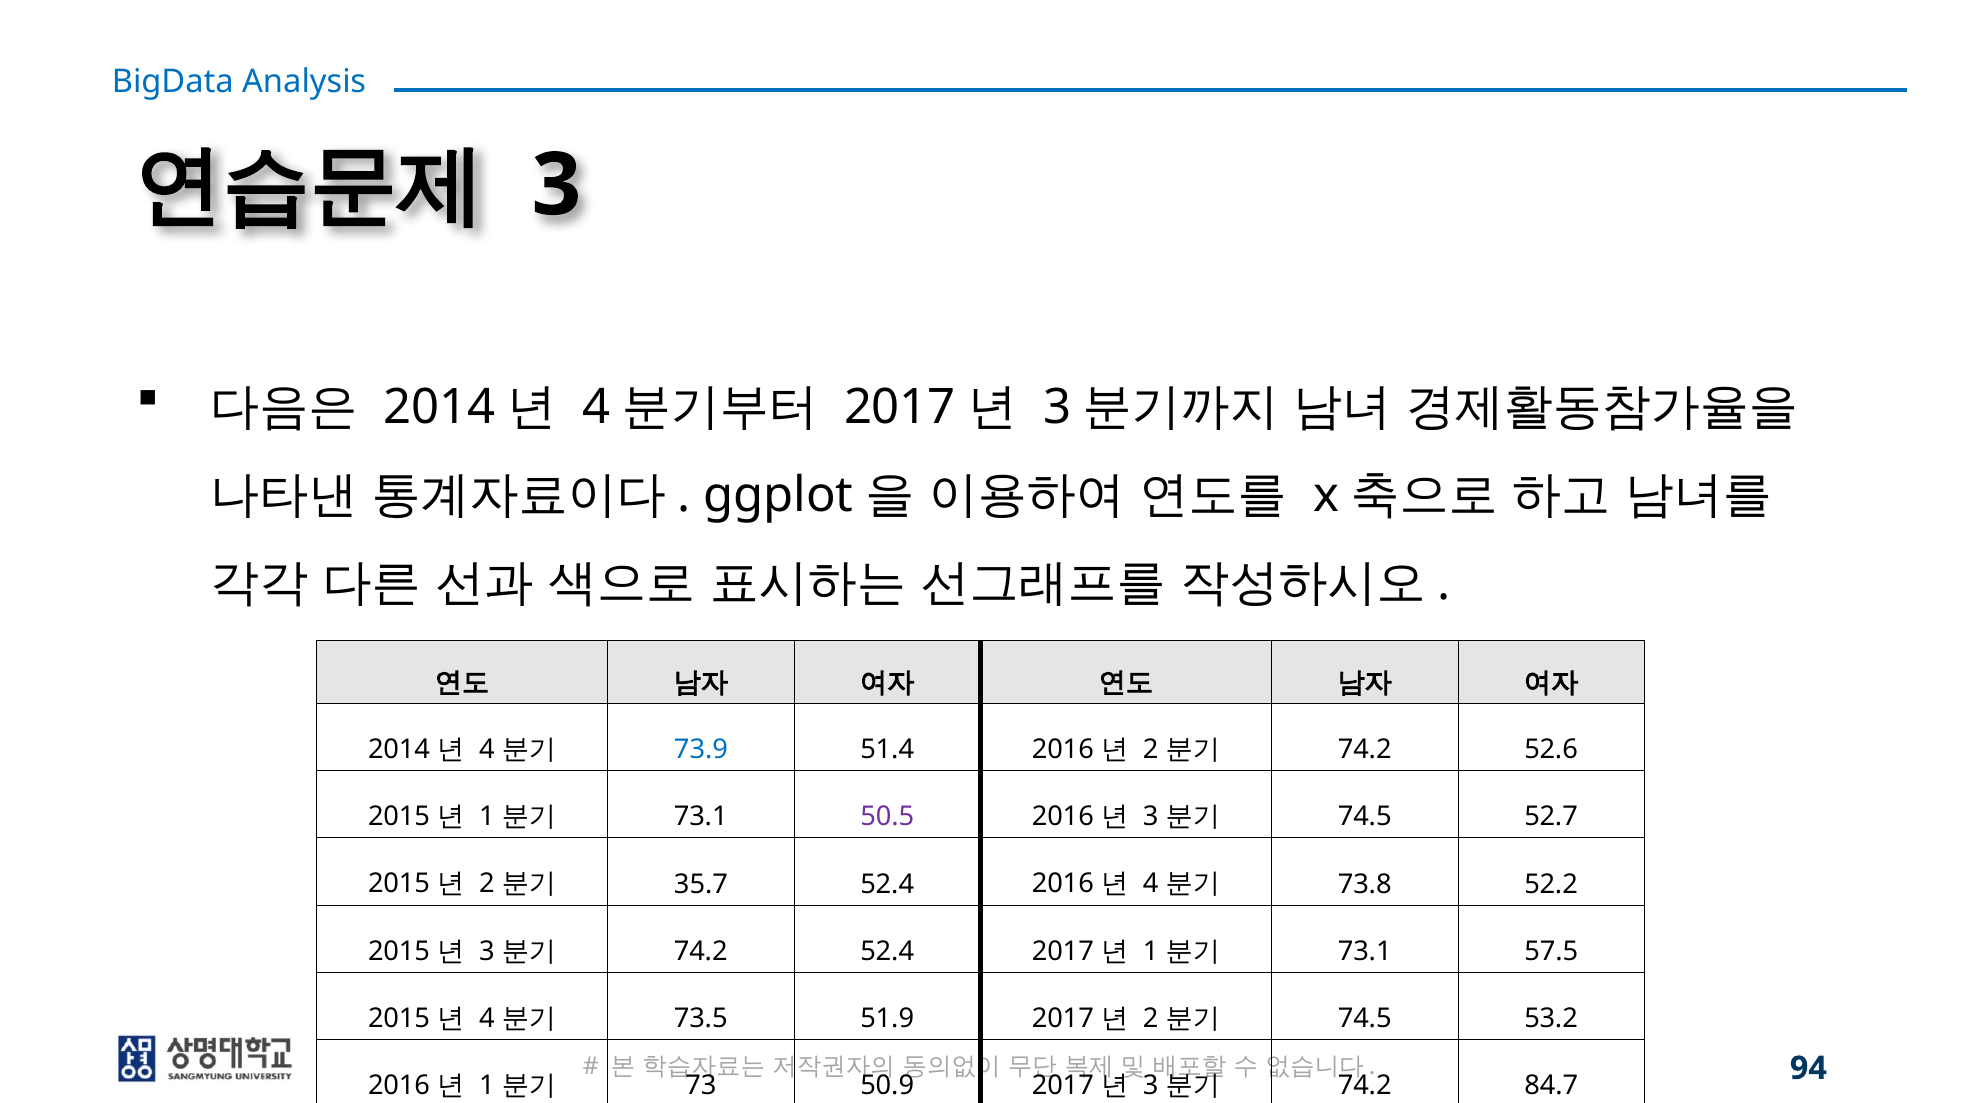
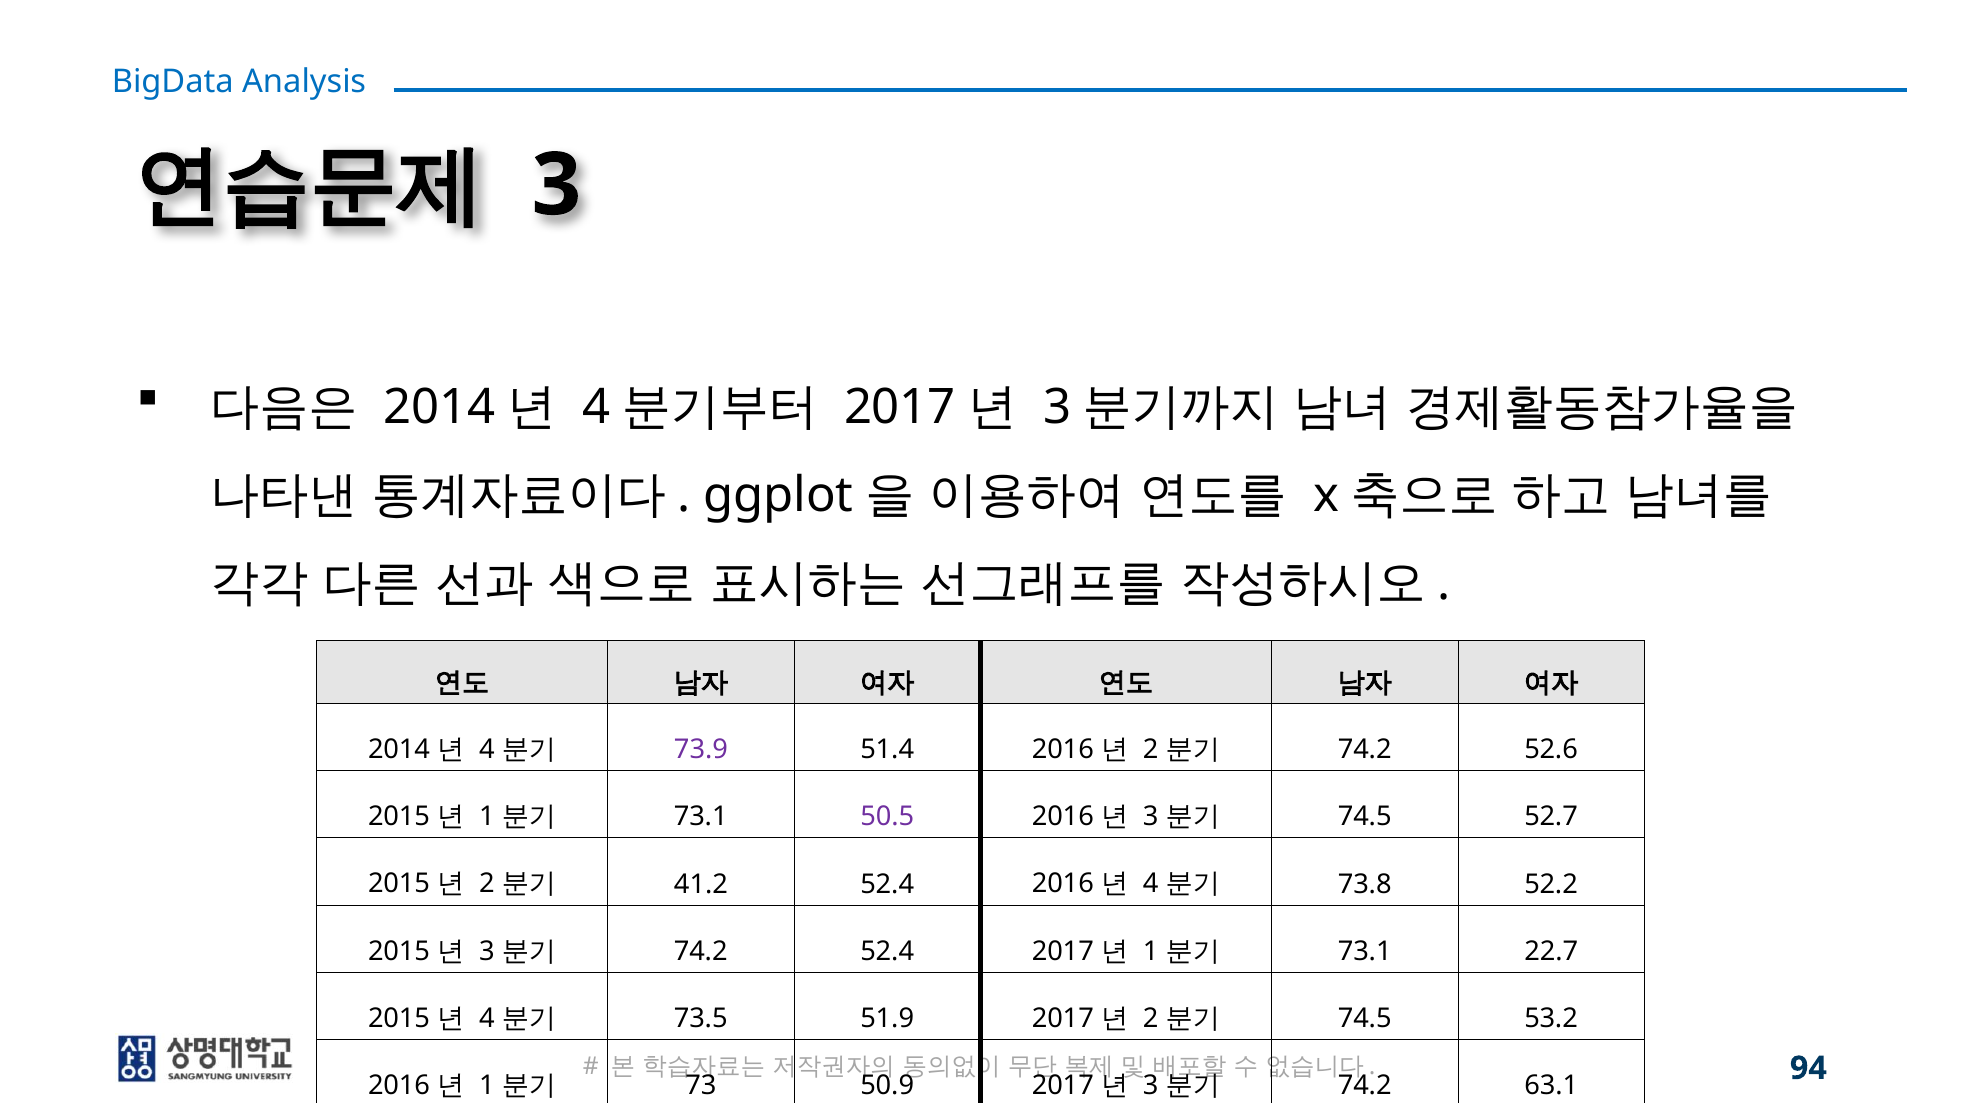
73.9 colour: blue -> purple (701, 750)
35.7: 35.7 -> 41.2 (701, 884)
57.5: 57.5 -> 22.7 (1551, 951)
84.7: 84.7 -> 63.1 (1551, 1086)
